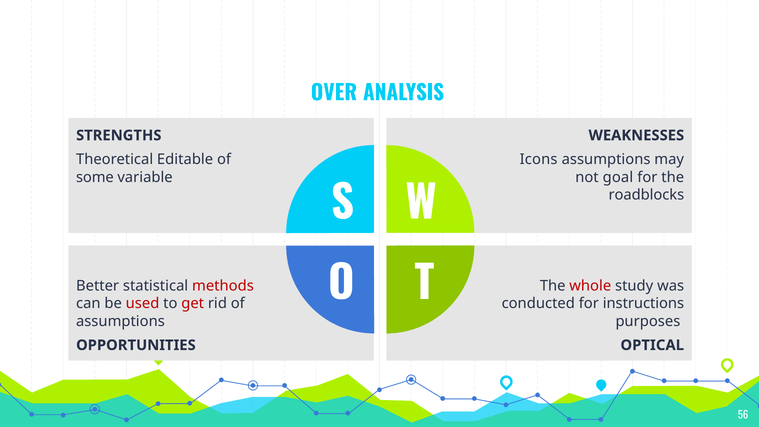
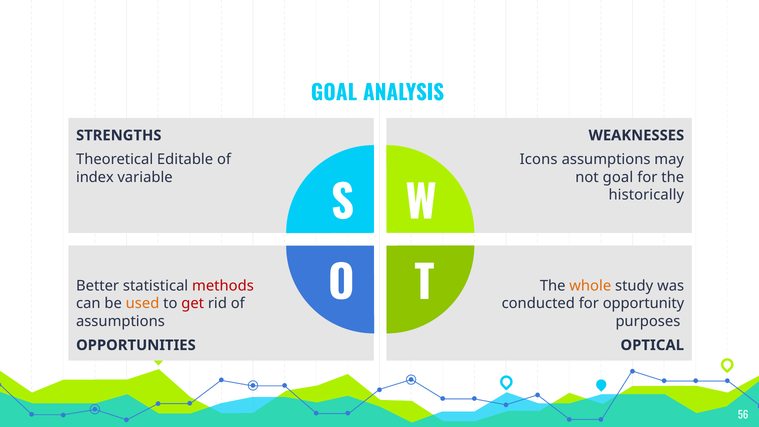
OVER: OVER -> GOAL (334, 93)
some: some -> index (95, 177)
roadblocks: roadblocks -> historically (646, 195)
whole colour: red -> orange (590, 286)
used colour: red -> orange (142, 303)
instructions: instructions -> opportunity (643, 303)
